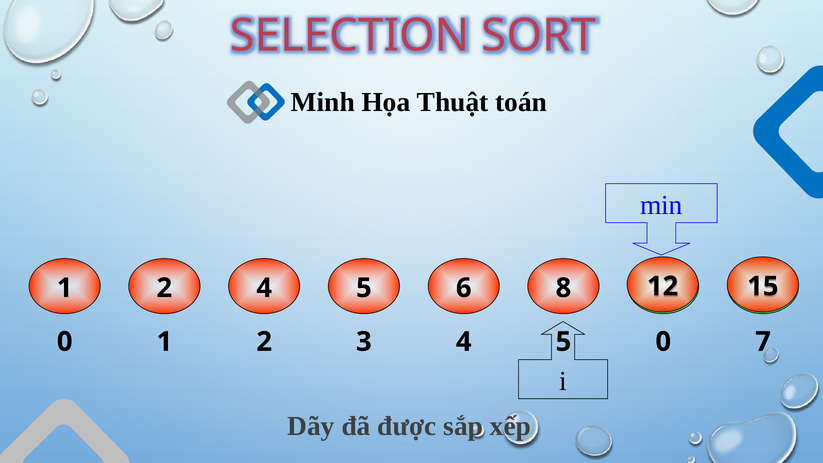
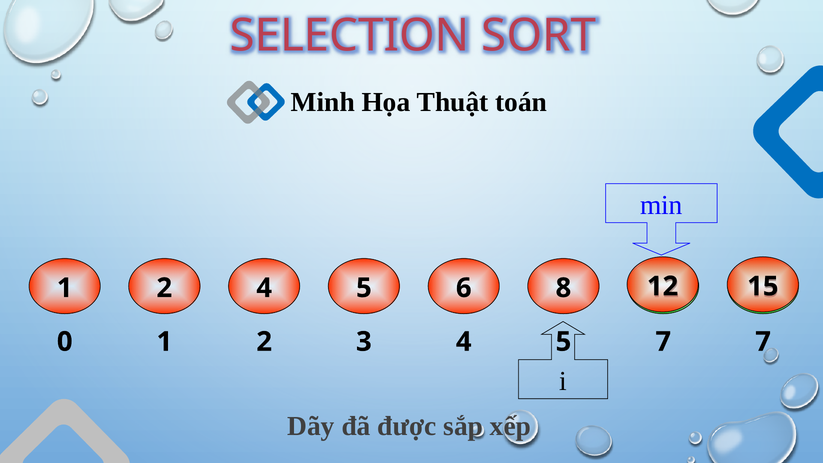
5 0: 0 -> 7 (663, 342)
